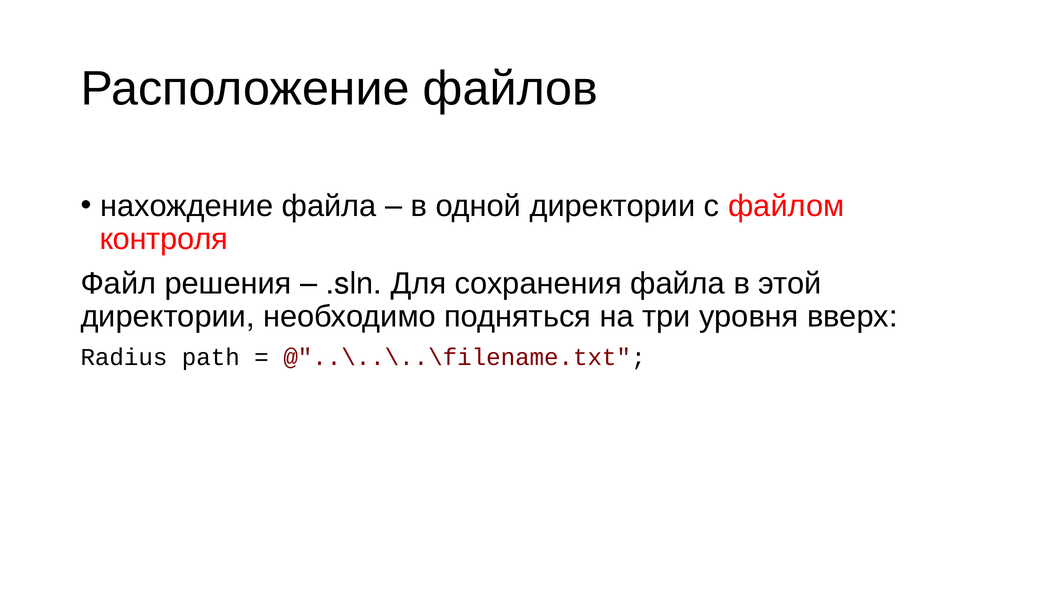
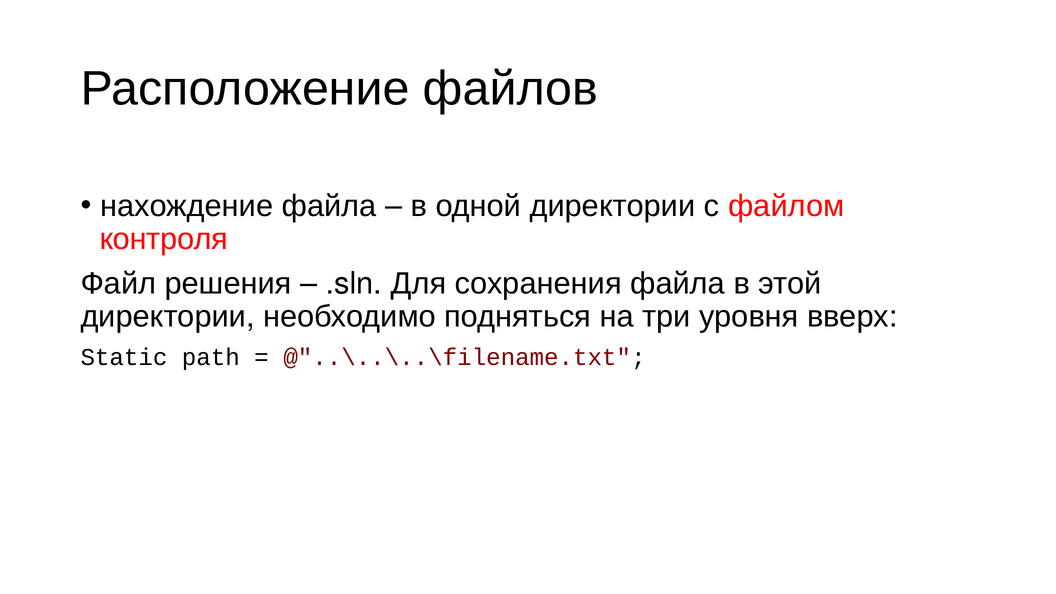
Radius: Radius -> Static (124, 357)
